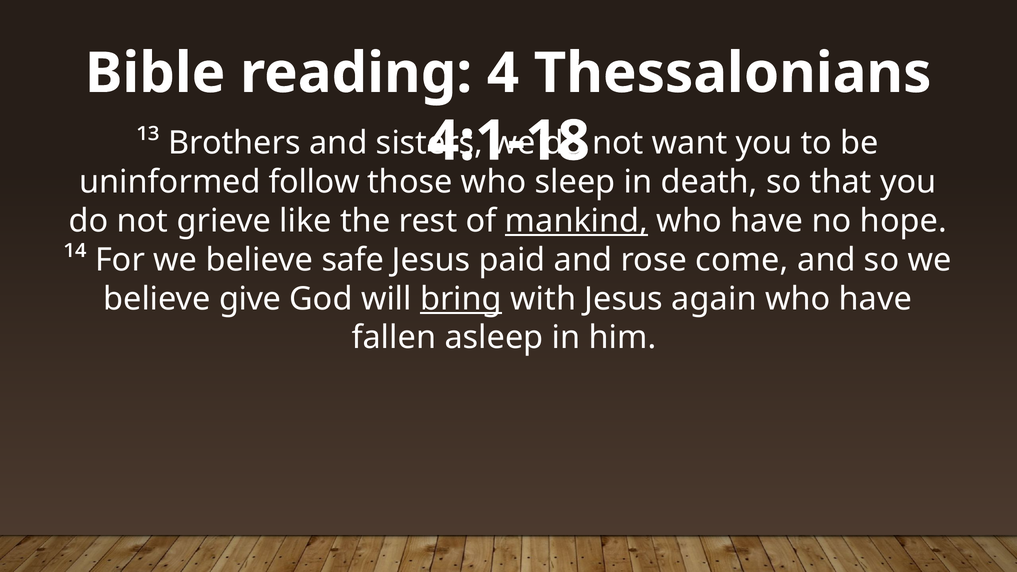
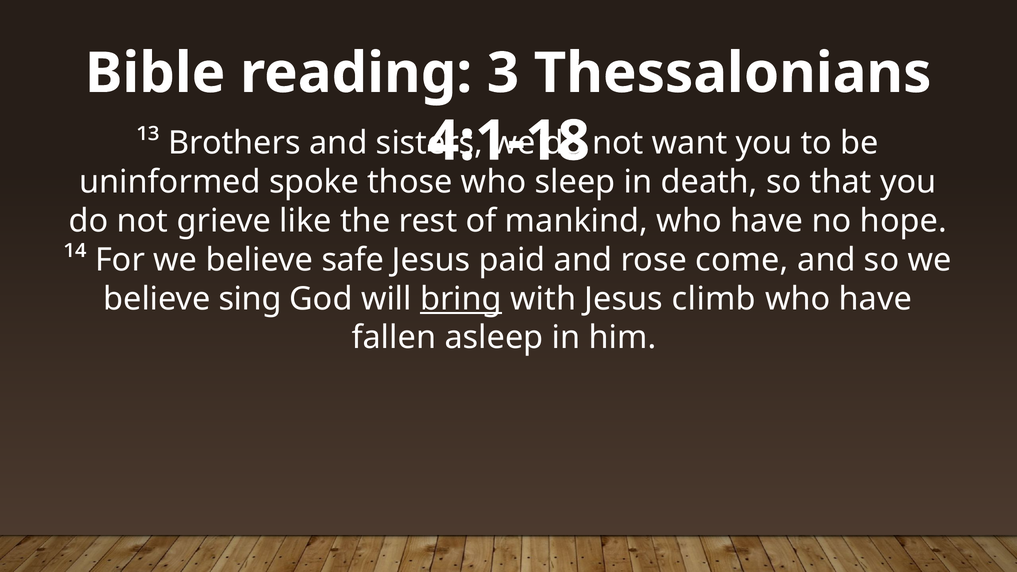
4: 4 -> 3 (503, 73)
follow: follow -> spoke (314, 182)
mankind underline: present -> none (576, 221)
give: give -> sing (250, 299)
again: again -> climb (714, 299)
